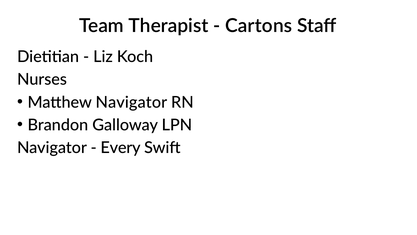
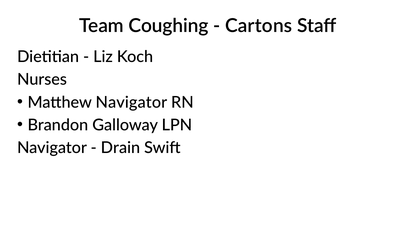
Therapist: Therapist -> Coughing (169, 26)
Every: Every -> Drain (120, 148)
